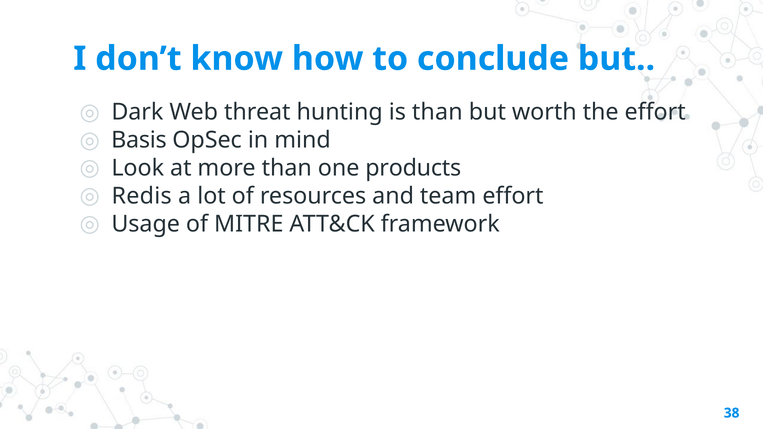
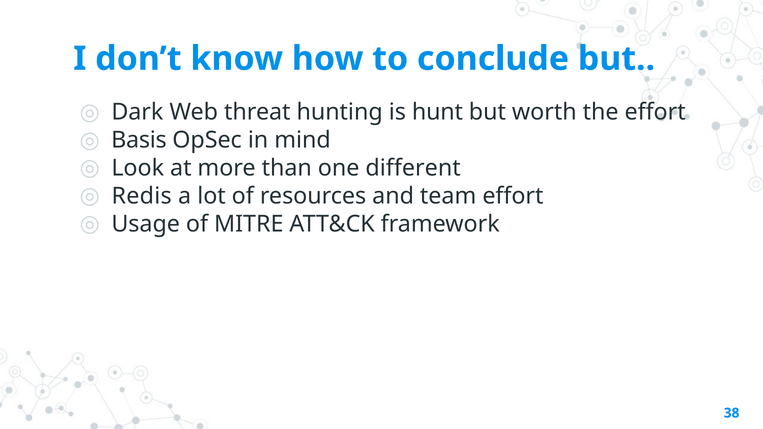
is than: than -> hunt (437, 112)
products: products -> different (413, 168)
